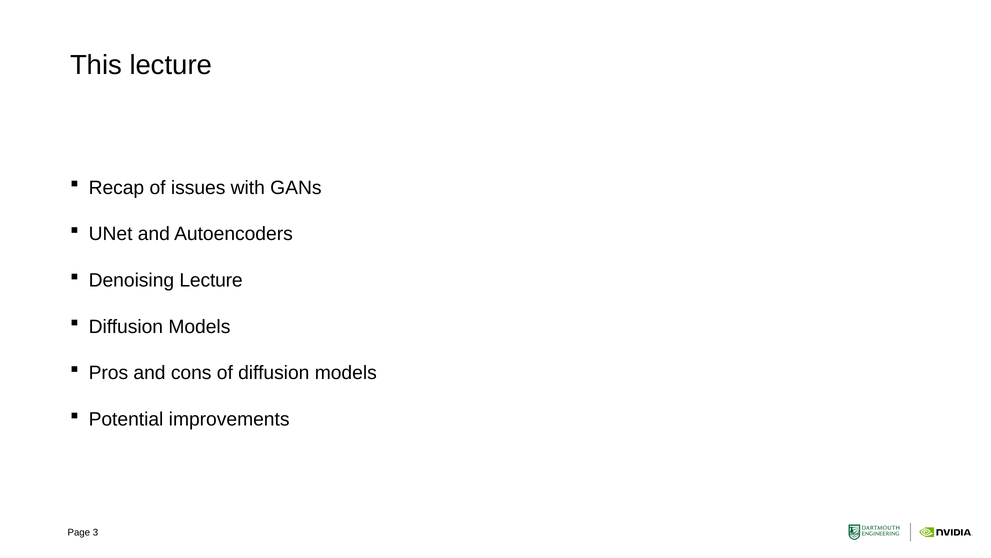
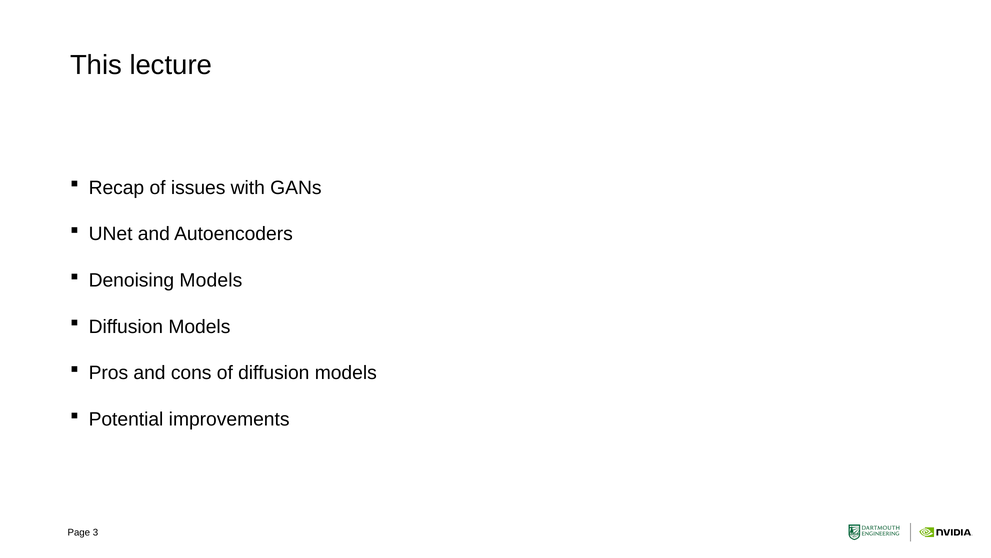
Denoising Lecture: Lecture -> Models (211, 280)
